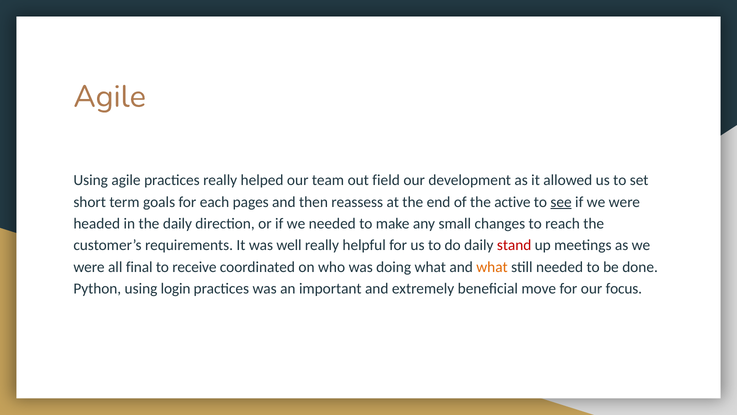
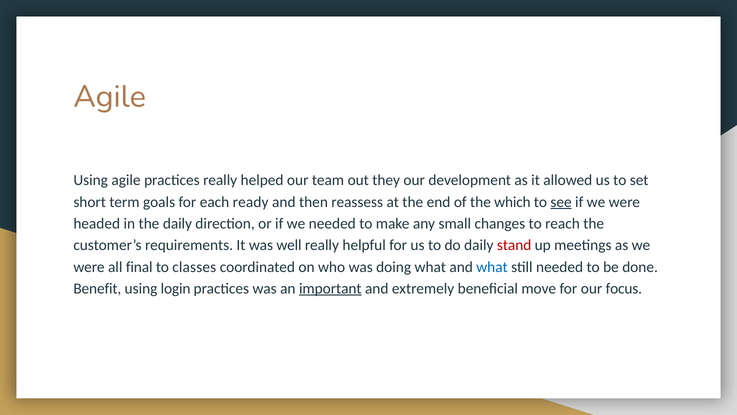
field: field -> they (386, 180)
pages: pages -> ready (251, 202)
active: active -> which (512, 202)
receive: receive -> classes (194, 267)
what colour: orange -> blue (492, 267)
Python: Python -> Benefit (97, 288)
important underline: none -> present (330, 288)
